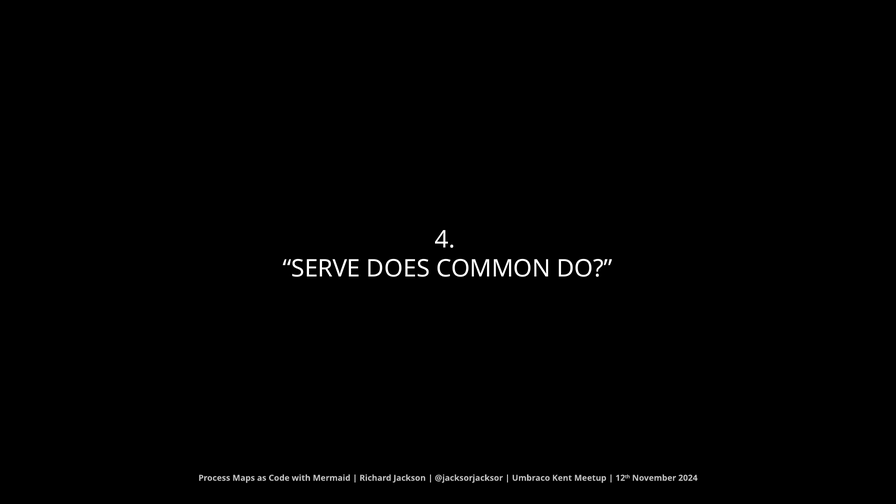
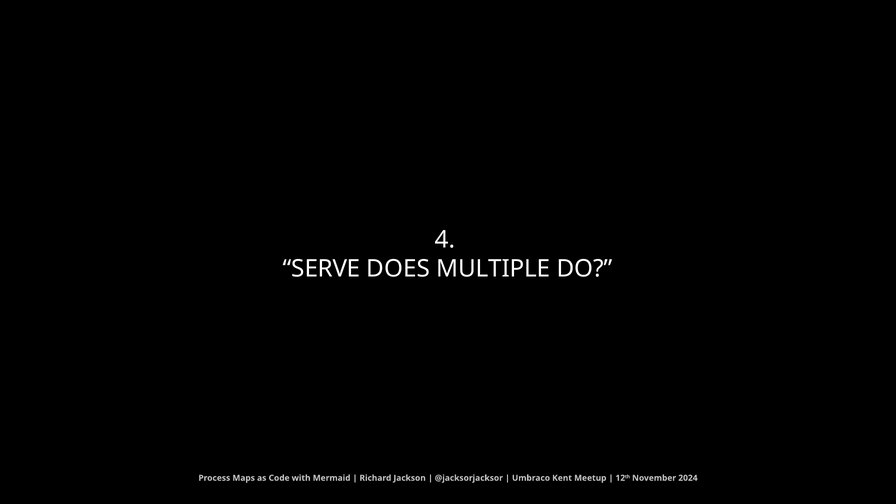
COMMON: COMMON -> MULTIPLE (493, 269)
